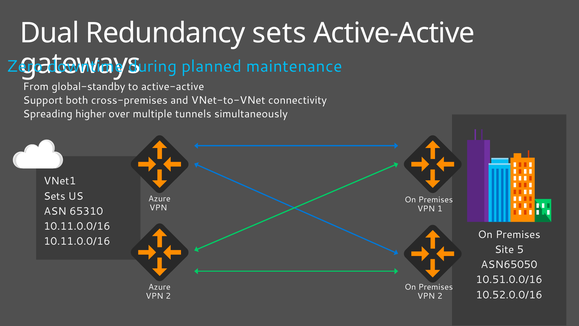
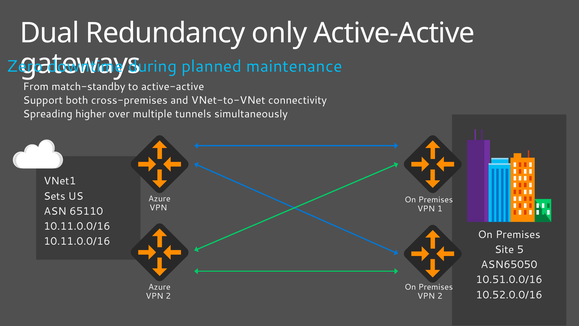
Redundancy sets: sets -> only (280, 33)
global-standby: global-standby -> match-standby (88, 87)
65310: 65310 -> 65110 (86, 211)
